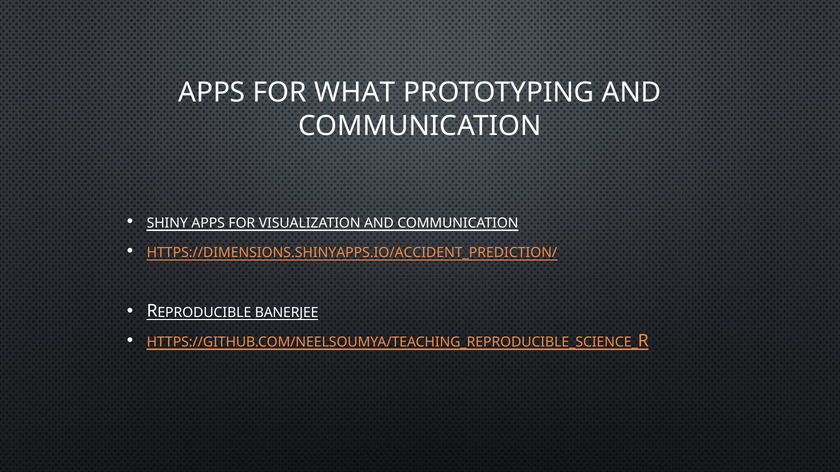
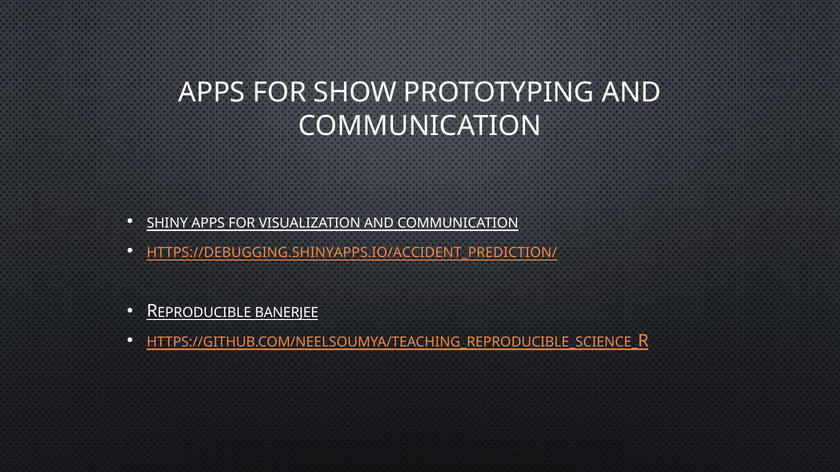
WHAT: WHAT -> SHOW (355, 93)
HTTPS://DIMENSIONS.SHINYAPPS.IO/ACCIDENT_PREDICTION/: HTTPS://DIMENSIONS.SHINYAPPS.IO/ACCIDENT_PREDICTION/ -> HTTPS://DEBUGGING.SHINYAPPS.IO/ACCIDENT_PREDICTION/ (352, 253)
